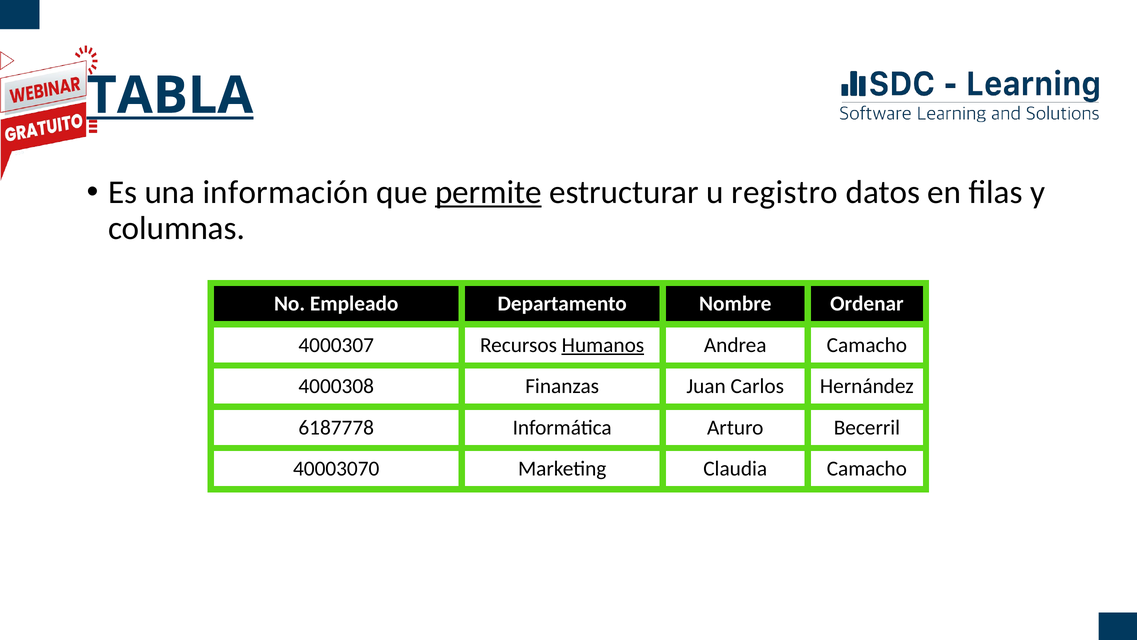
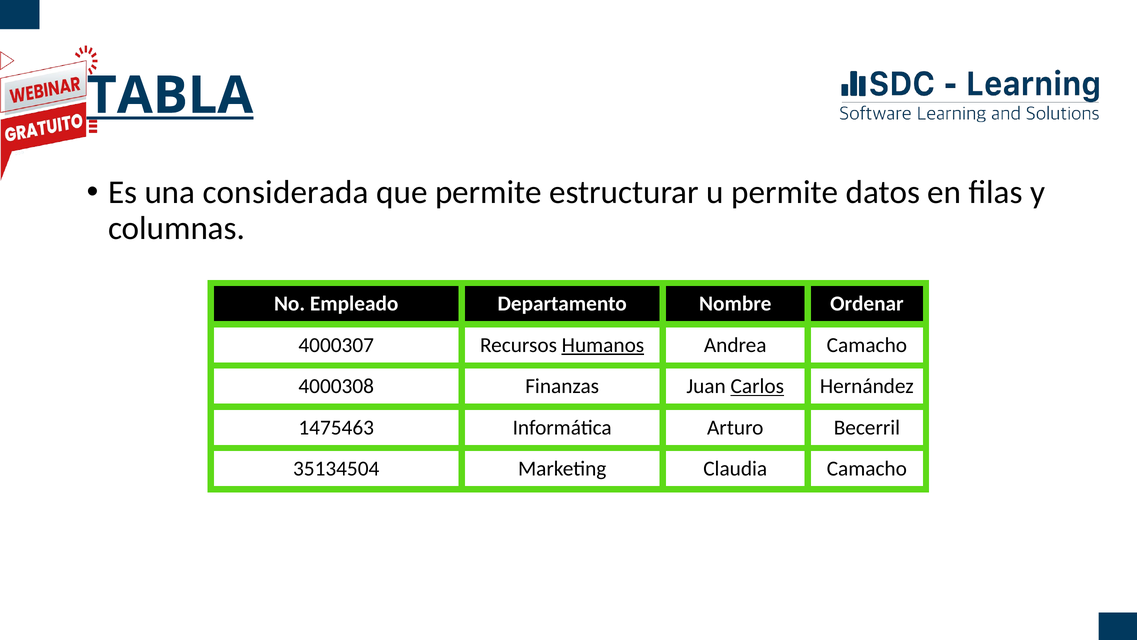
información: información -> considerada (286, 192)
permite underline: present -> none (488, 192)
u registro: registro -> permite (785, 192)
Carlos underline: none -> present (757, 386)
6187778: 6187778 -> 1475463 (336, 427)
40003070: 40003070 -> 35134504 (336, 468)
